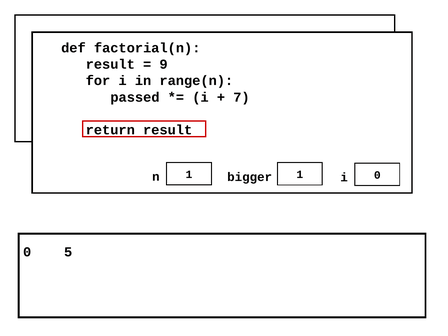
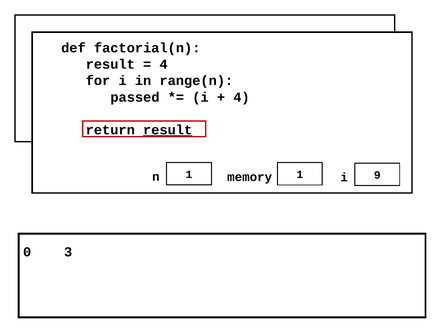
9: 9 -> 4 (164, 64)
7: 7 -> 4 (241, 97)
result underline: none -> present (168, 130)
n 0: 0 -> 9 (377, 175)
bigger: bigger -> memory (250, 177)
5: 5 -> 3 (68, 252)
